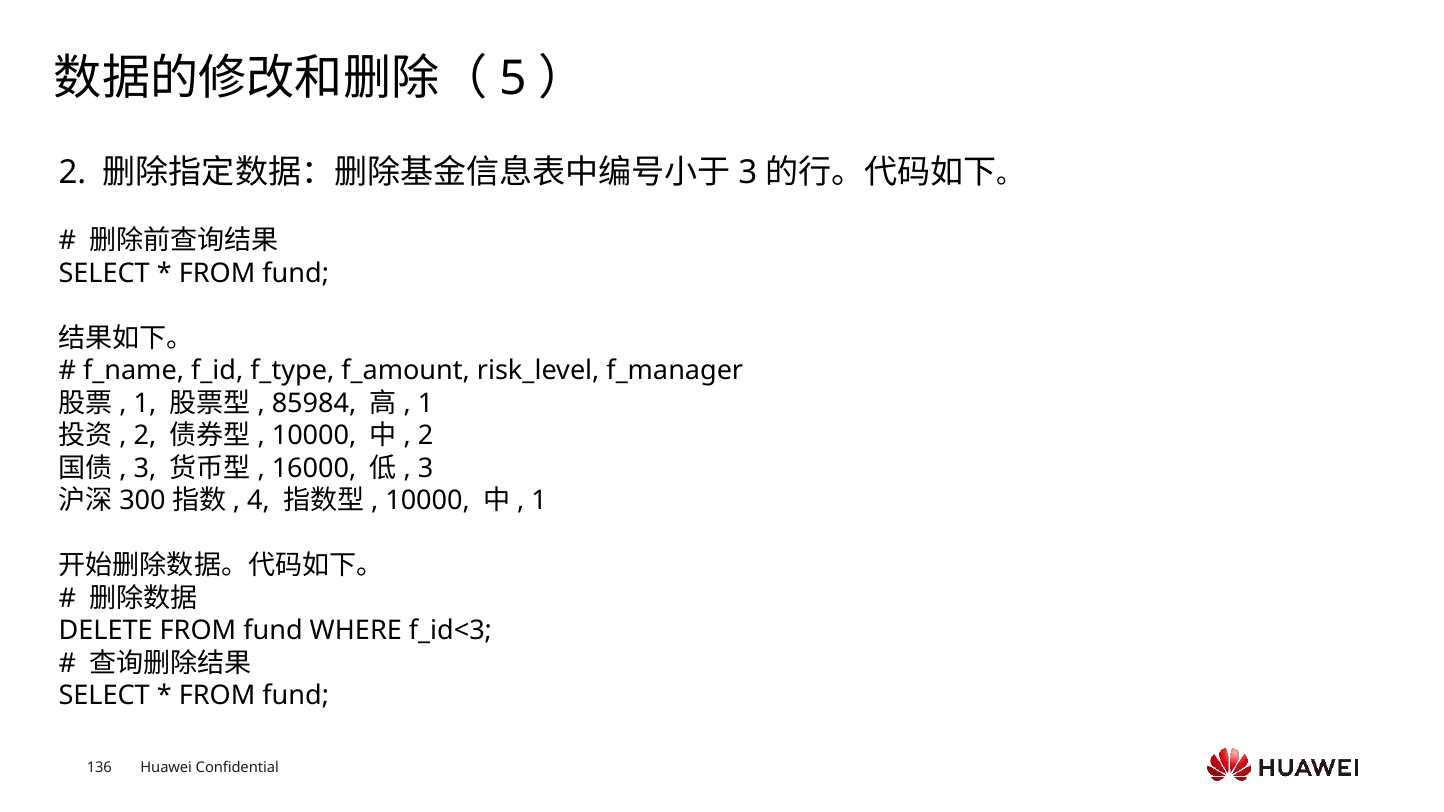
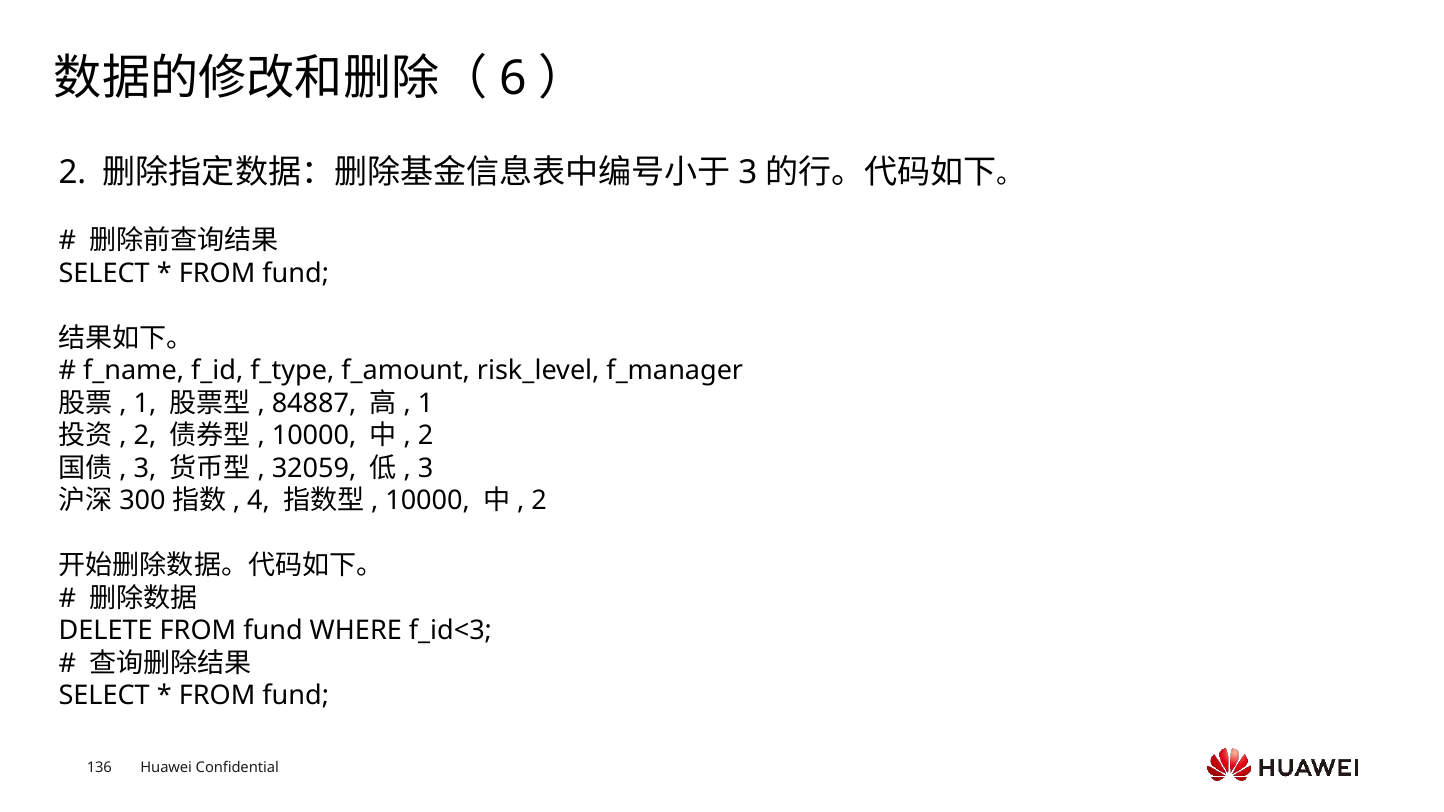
5: 5 -> 6 (513, 79)
85984: 85984 -> 84887 (314, 403)
16000: 16000 -> 32059 (314, 468)
1: 1 -> 2 (539, 501)
